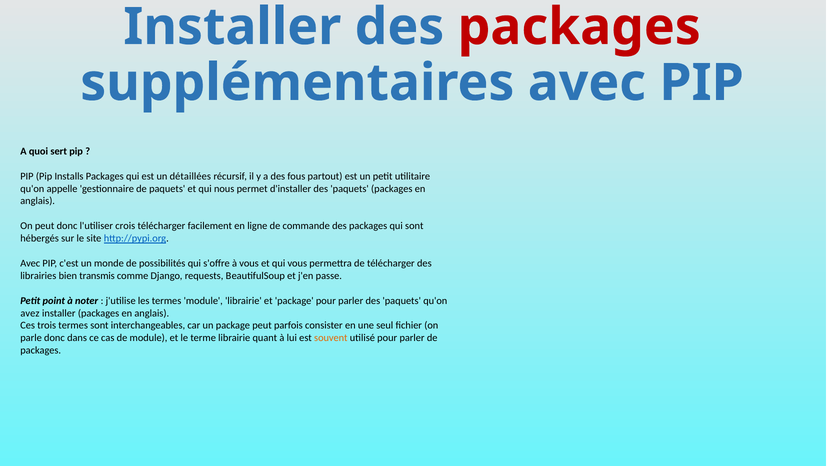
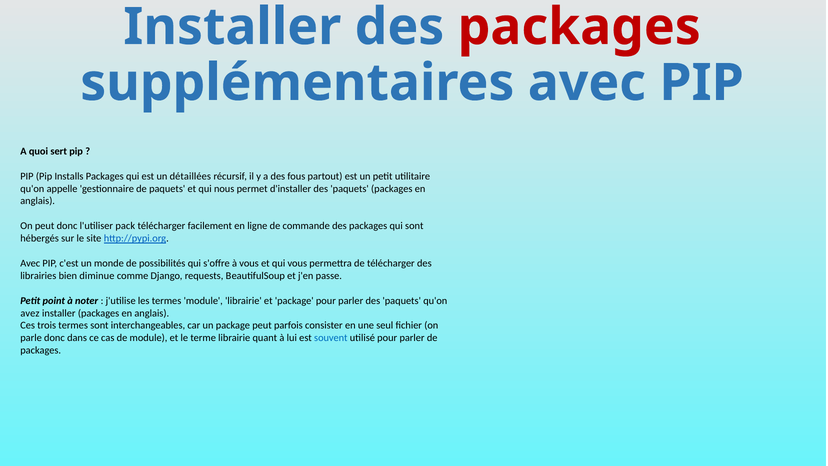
crois: crois -> pack (125, 226)
transmis: transmis -> diminue (97, 276)
souvent colour: orange -> blue (331, 338)
